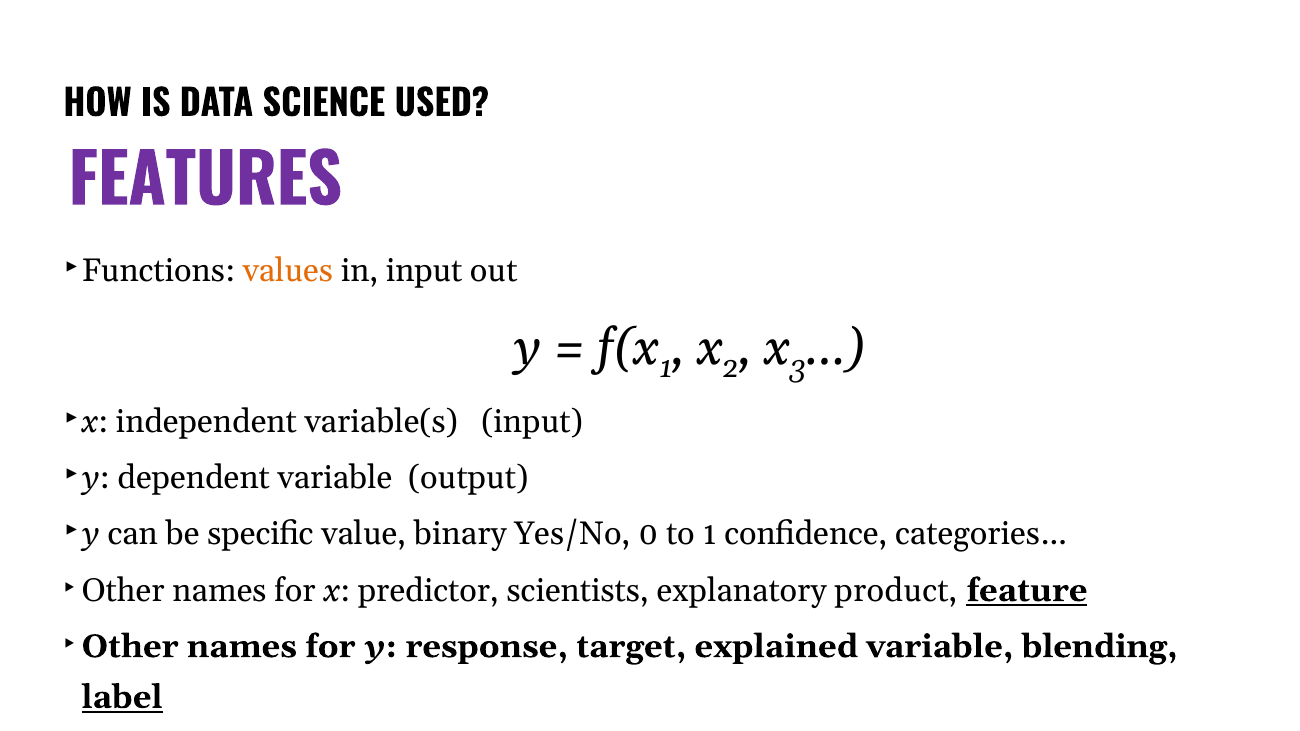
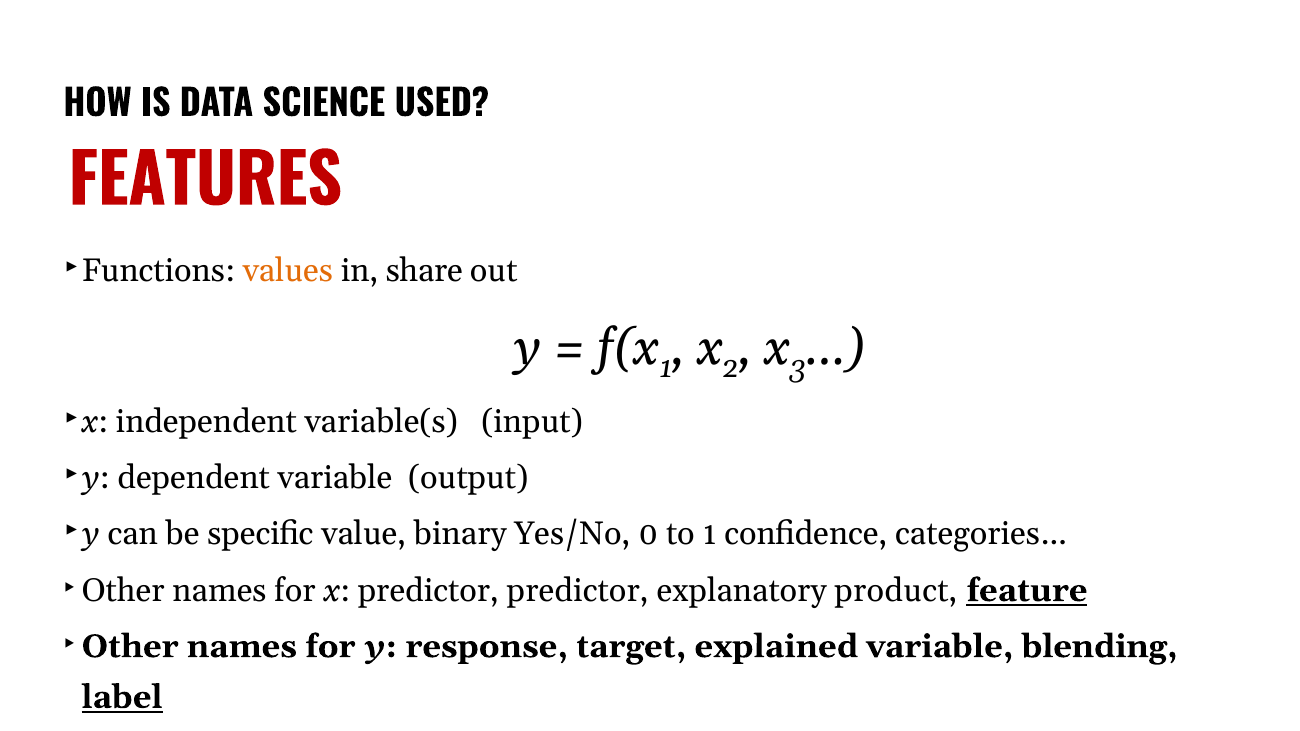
FEATURES colour: purple -> red (205, 182)
in input: input -> share (424, 271)
predictor scientists: scientists -> predictor (578, 591)
